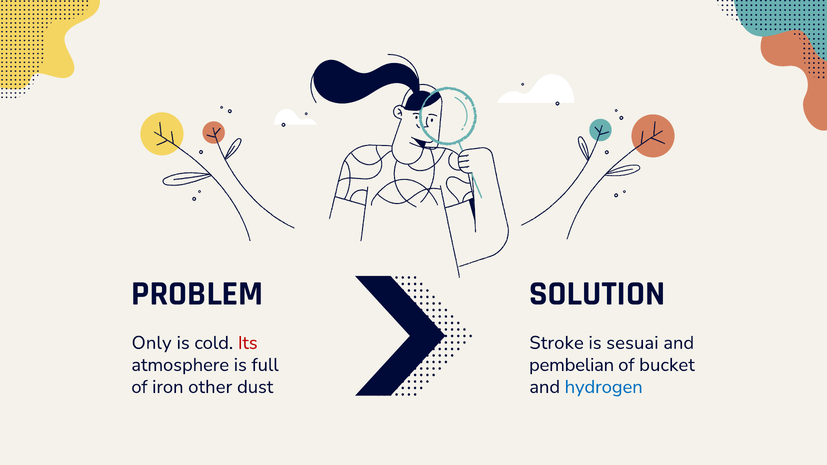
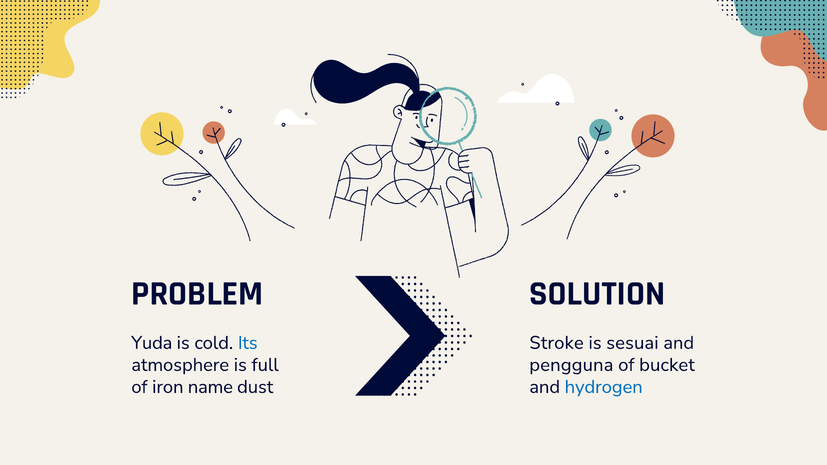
Only: Only -> Yuda (152, 343)
Its colour: red -> blue (248, 343)
pembelian: pembelian -> pengguna (571, 365)
other: other -> name (210, 387)
